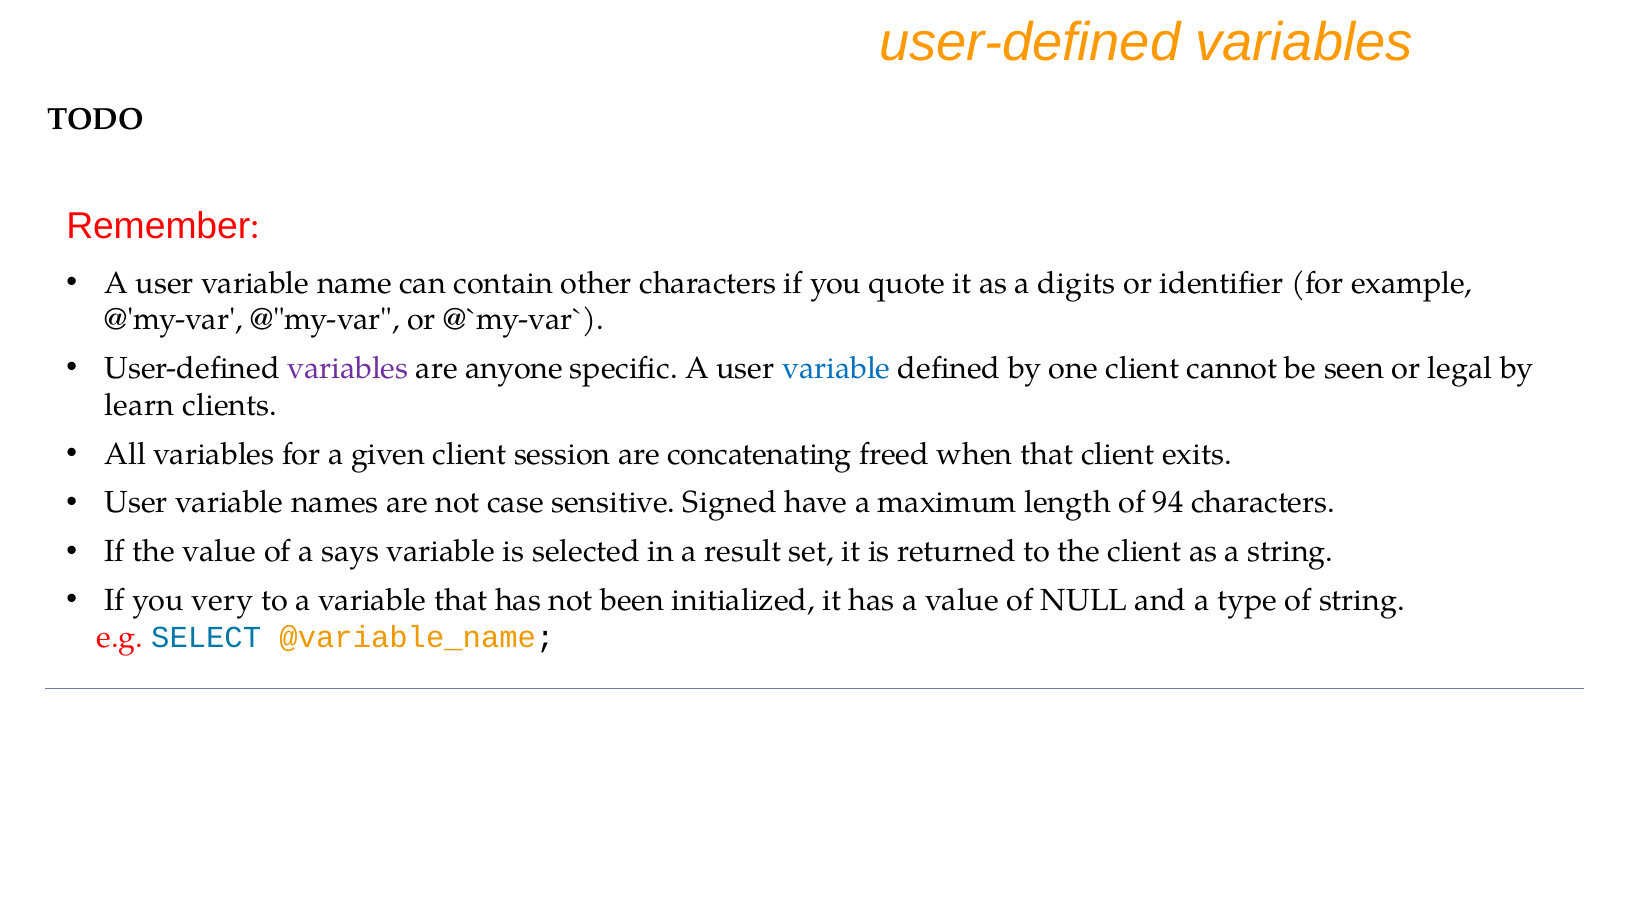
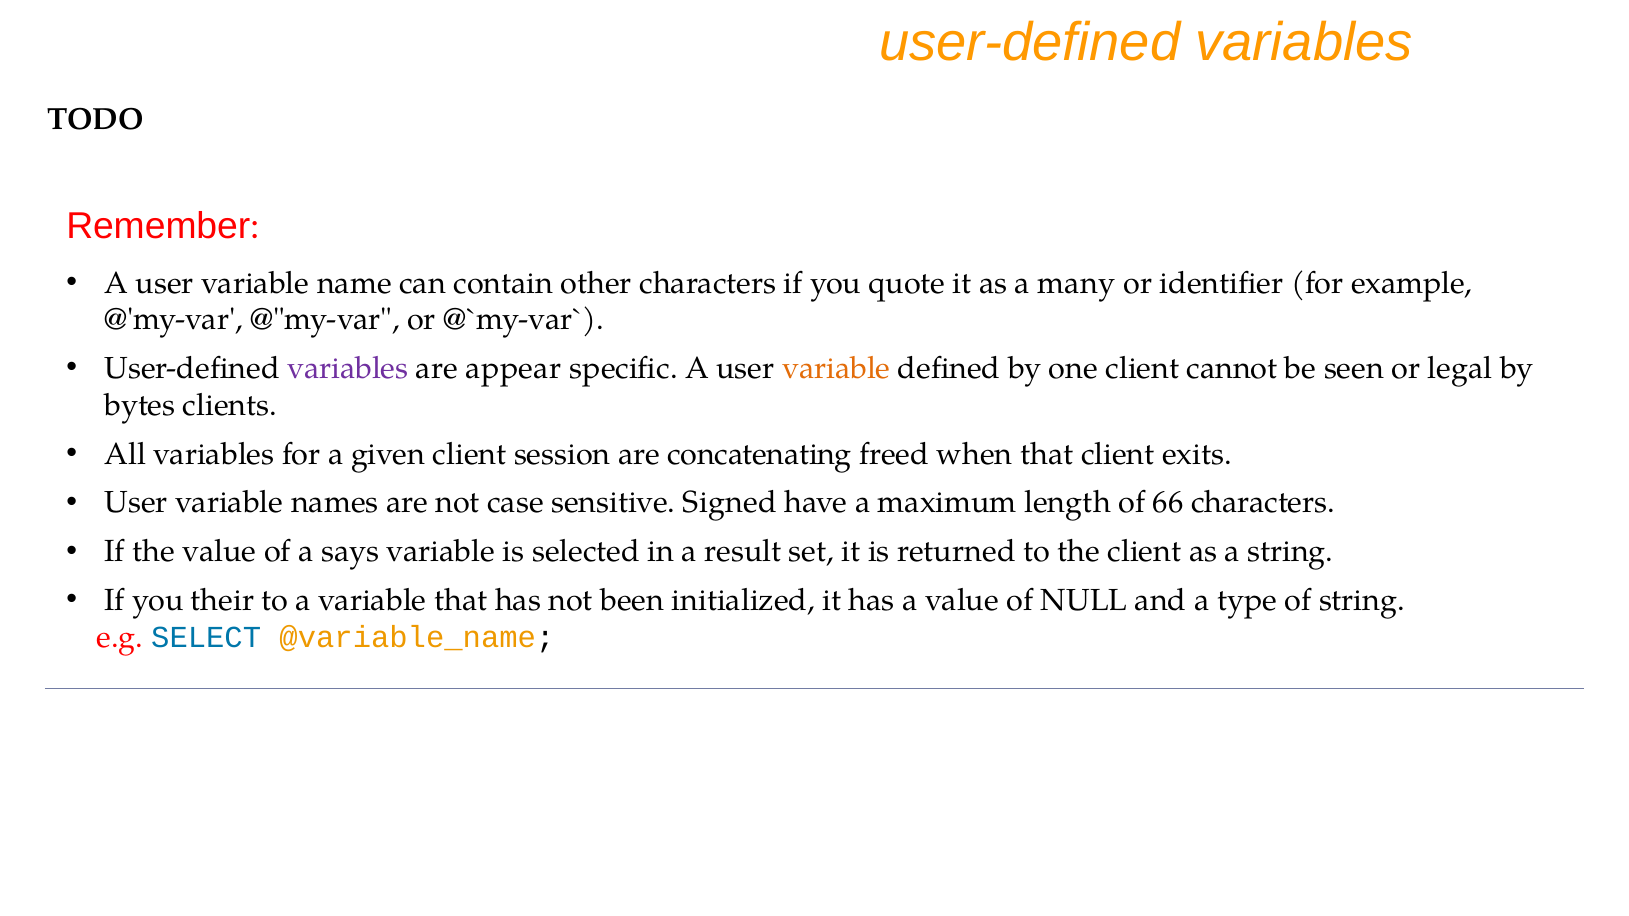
digits: digits -> many (1077, 283)
anyone: anyone -> appear (514, 369)
variable colour: blue -> orange (836, 369)
learn: learn -> bytes (140, 405)
94: 94 -> 66 (1168, 503)
very: very -> their (223, 601)
